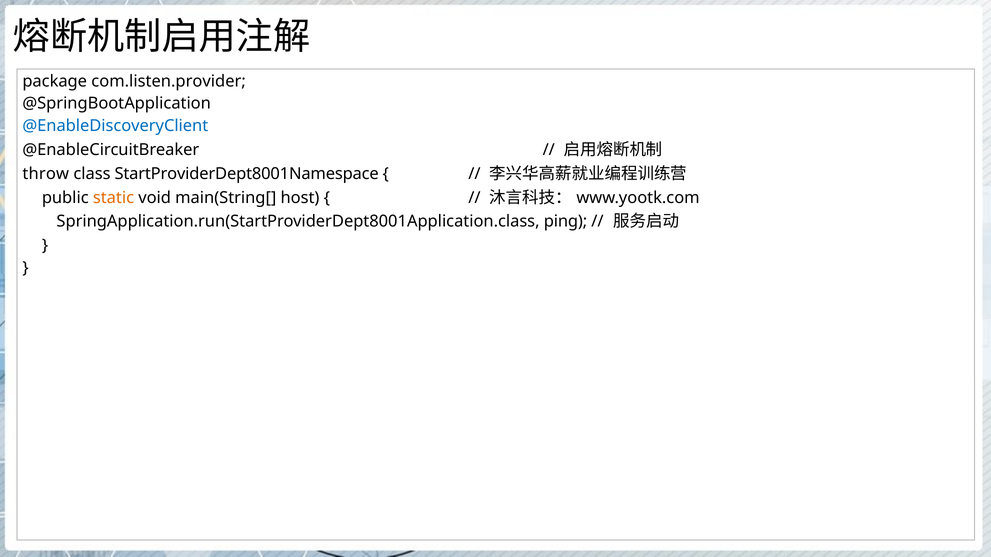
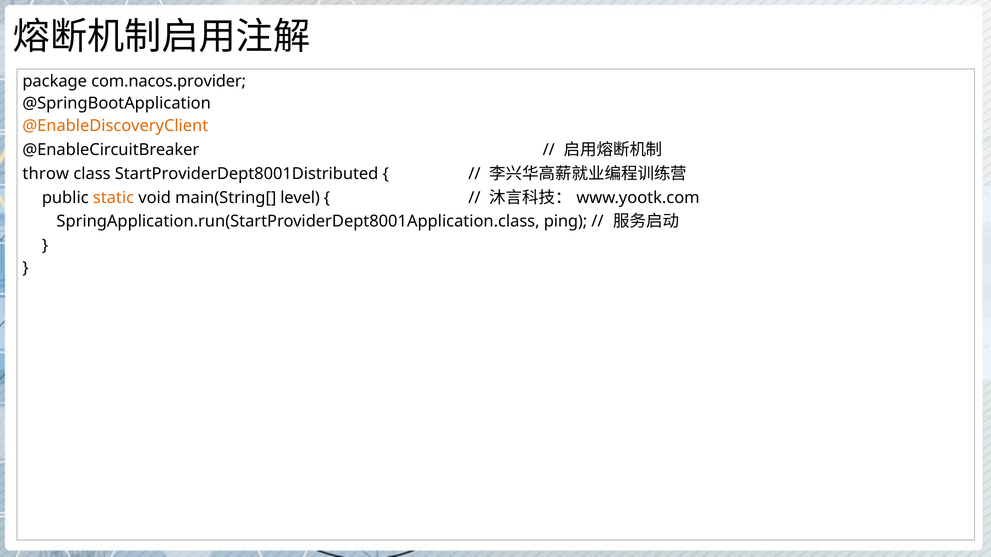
com.listen.provider: com.listen.provider -> com.nacos.provider (169, 81)
@EnableDiscoveryClient colour: blue -> orange (115, 126)
StartProviderDept8001Namespace: StartProviderDept8001Namespace -> StartProviderDept8001Distributed (247, 174)
host: host -> level (300, 198)
